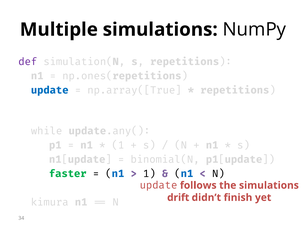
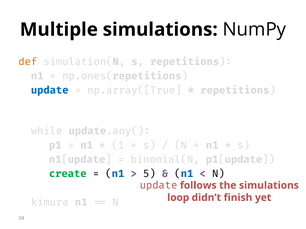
def colour: purple -> orange (28, 62)
faster: faster -> create (68, 174)
1: 1 -> 5 (149, 174)
drift: drift -> loop (178, 198)
